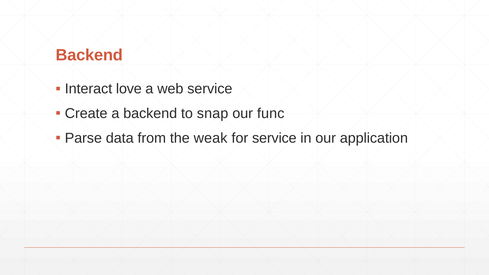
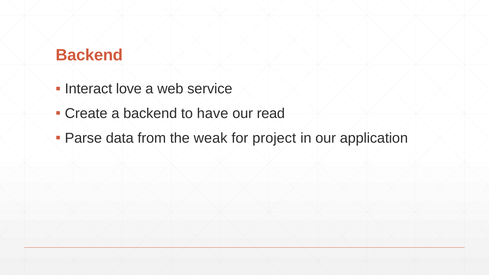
snap: snap -> have (213, 113)
func: func -> read (271, 113)
for service: service -> project (274, 138)
